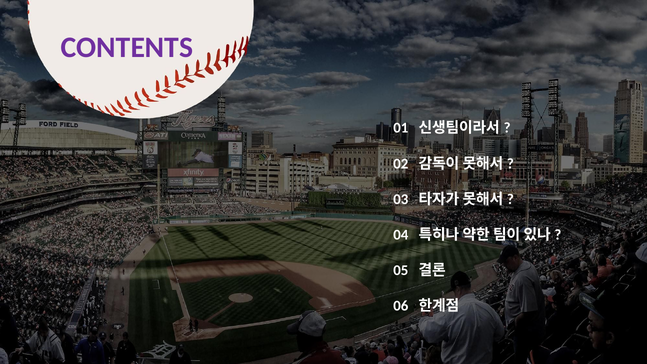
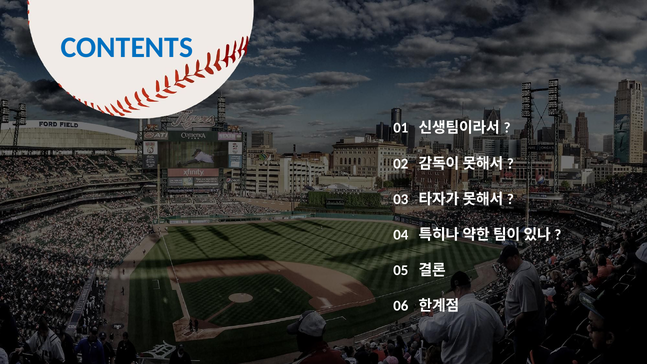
CONTENTS colour: purple -> blue (127, 48)
